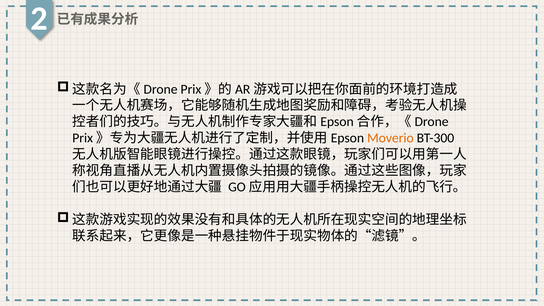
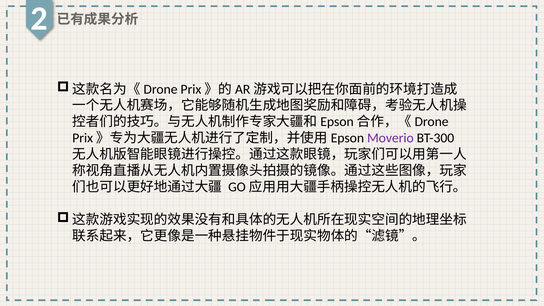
Moverio colour: orange -> purple (390, 138)
